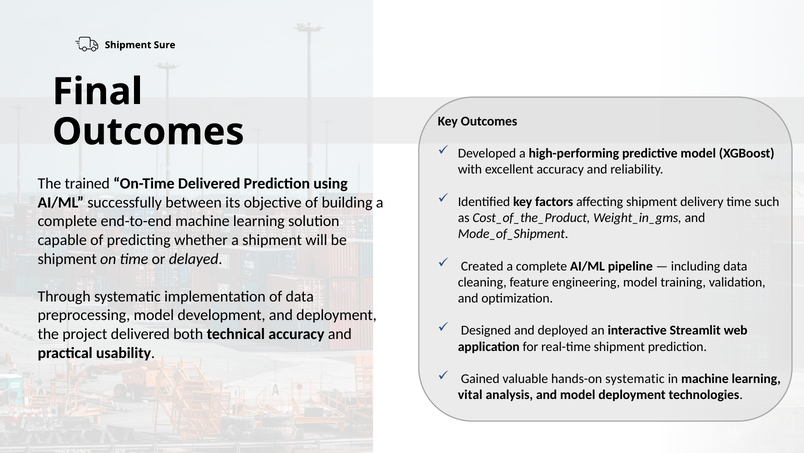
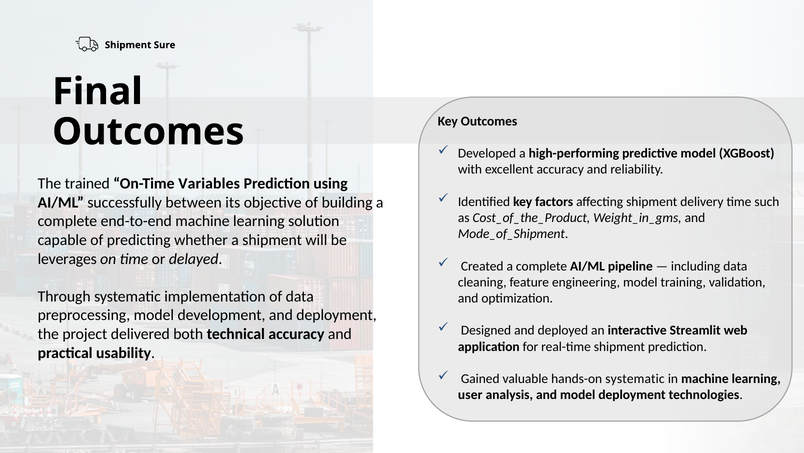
On-Time Delivered: Delivered -> Variables (209, 183)
shipment: shipment -> leverages (67, 258)
vital: vital -> user (470, 394)
